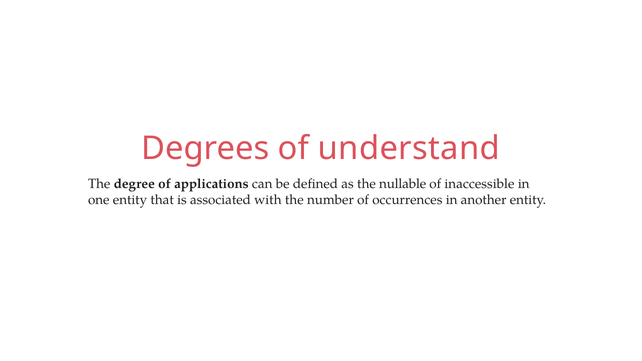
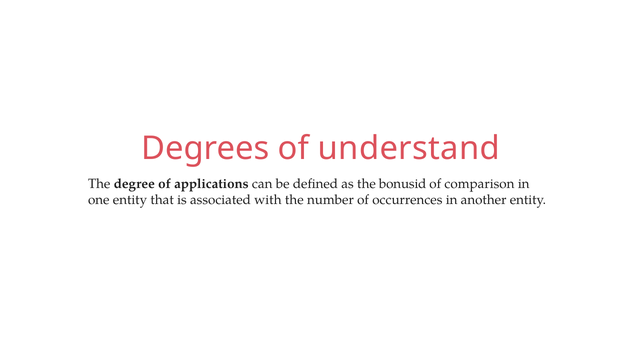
nullable: nullable -> bonusid (403, 184)
inaccessible: inaccessible -> comparison (479, 184)
